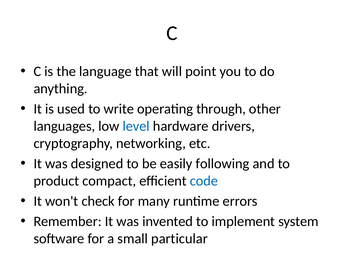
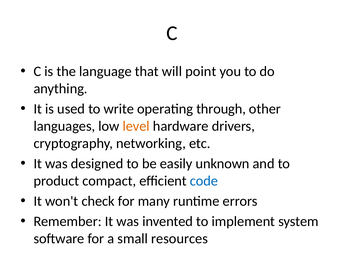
level colour: blue -> orange (136, 126)
following: following -> unknown (223, 164)
particular: particular -> resources (180, 239)
